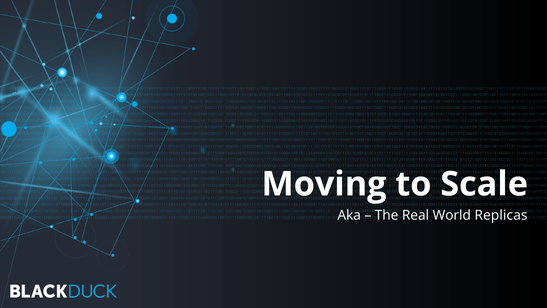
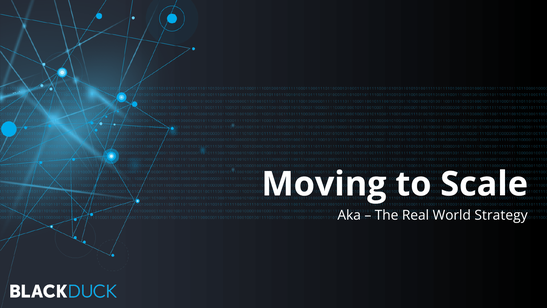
Replicas: Replicas -> Strategy (501, 215)
